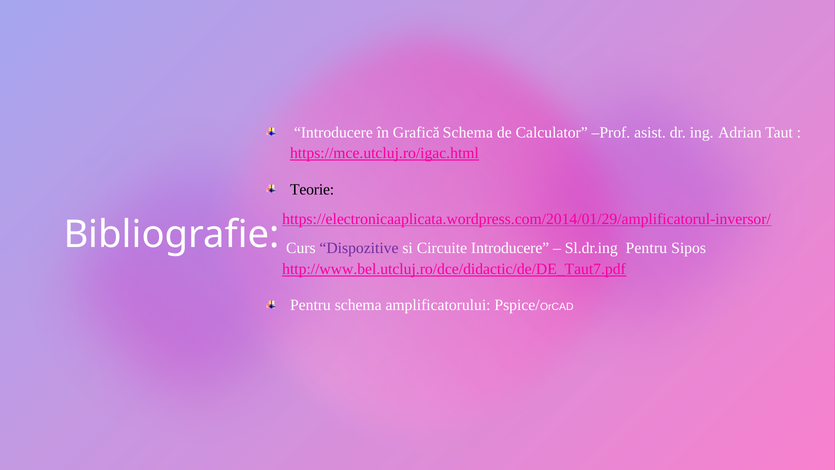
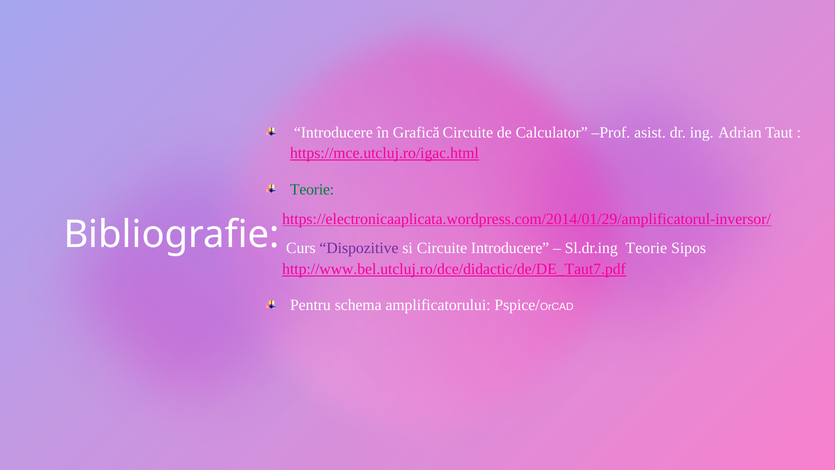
Grafică Schema: Schema -> Circuite (468, 132)
Teorie colour: black -> green (312, 189)
Sl.dr.ing Pentru: Pentru -> Teorie (646, 248)
